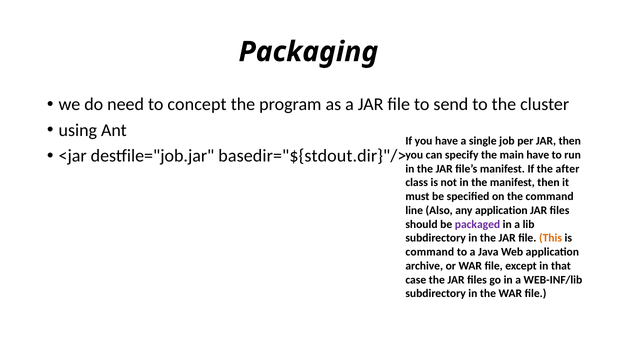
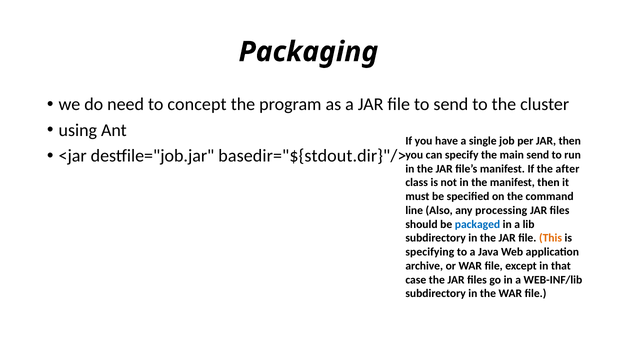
main have: have -> send (538, 155)
any application: application -> processing (501, 210)
packaged colour: purple -> blue (477, 224)
command: command -> specifying (430, 252)
